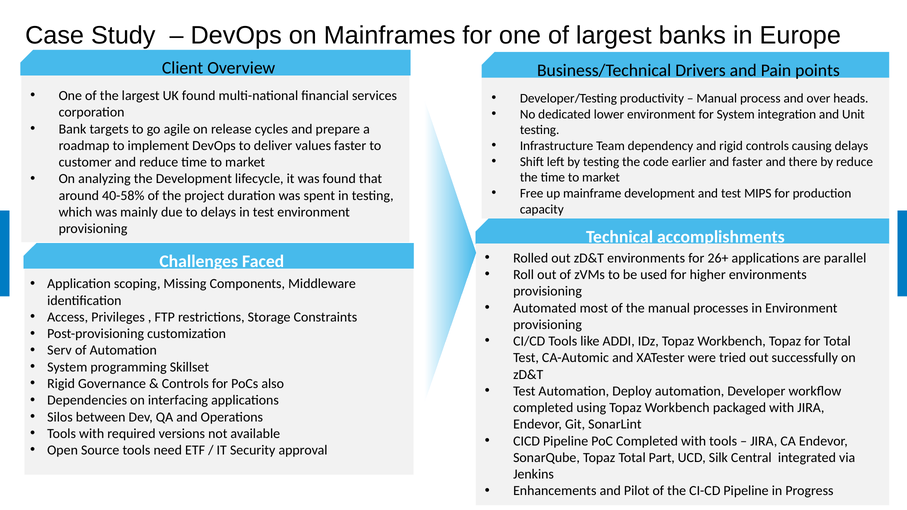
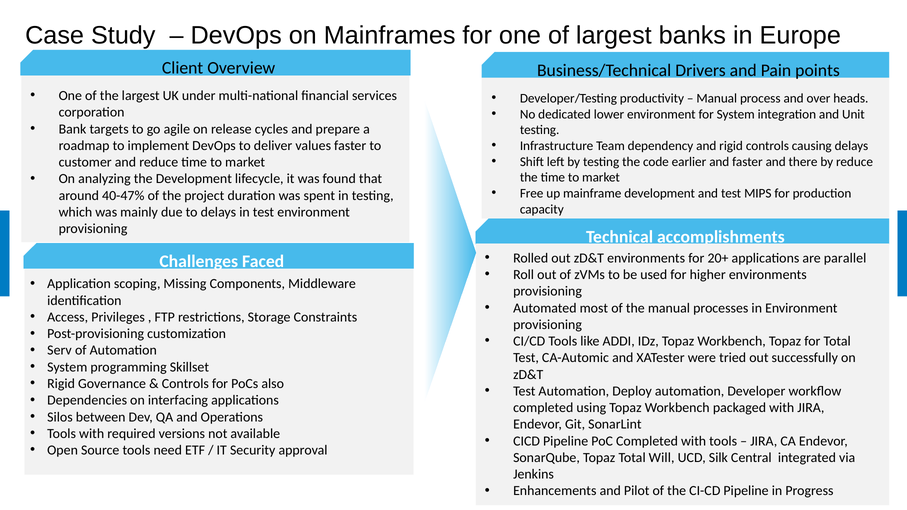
UK found: found -> under (199, 96)
40-58%: 40-58% -> 40-47% (123, 196)
26+: 26+ -> 20+ (718, 258)
Part: Part -> Will (662, 458)
